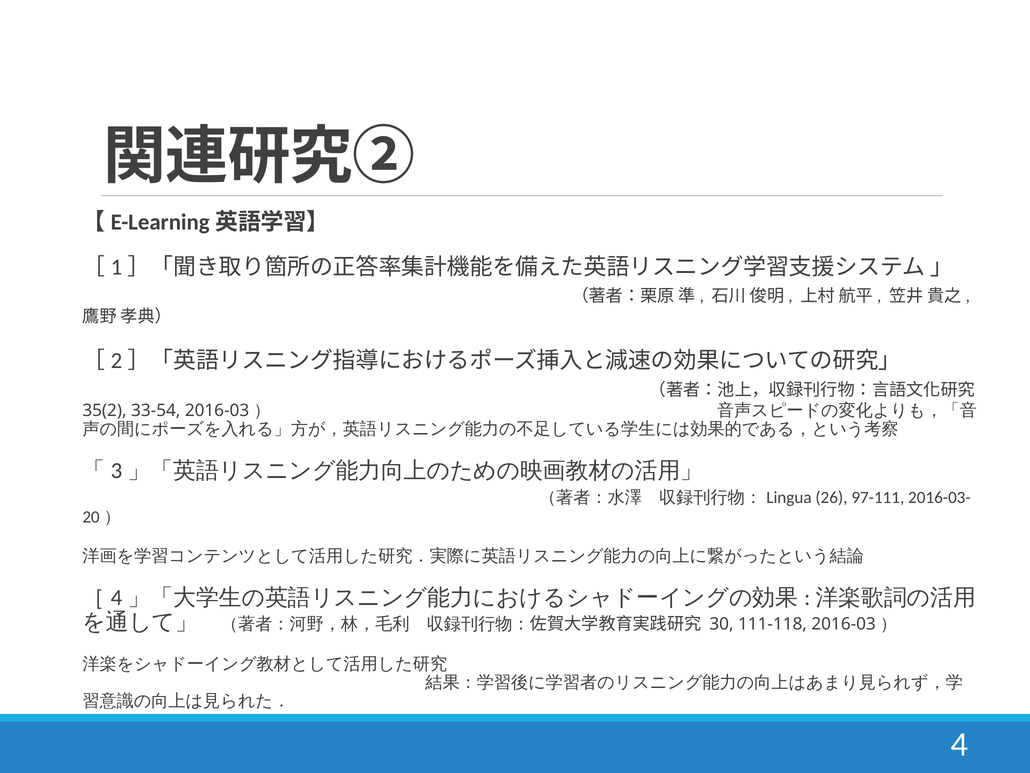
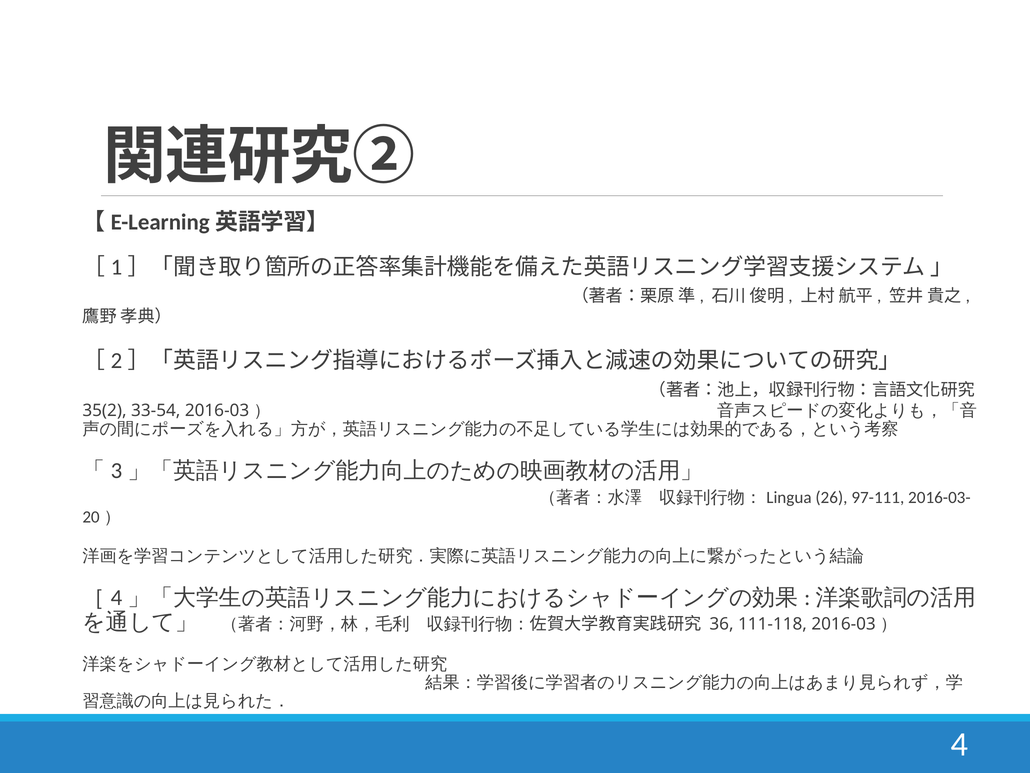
30: 30 -> 36 (722, 624)
